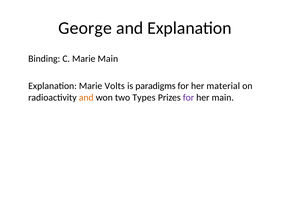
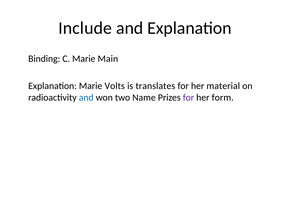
George: George -> Include (85, 28)
paradigms: paradigms -> translates (155, 86)
and colour: orange -> blue (86, 97)
Types: Types -> Name (144, 97)
her main: main -> form (223, 97)
